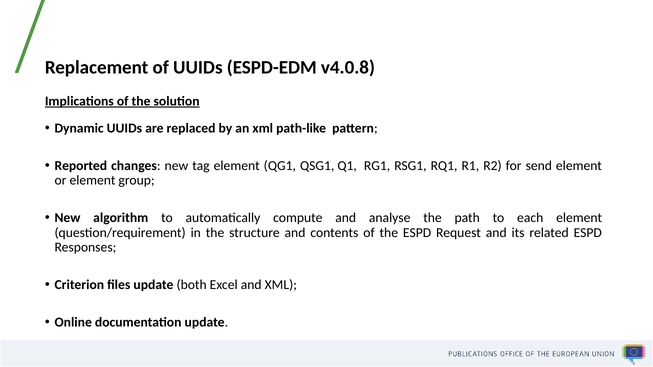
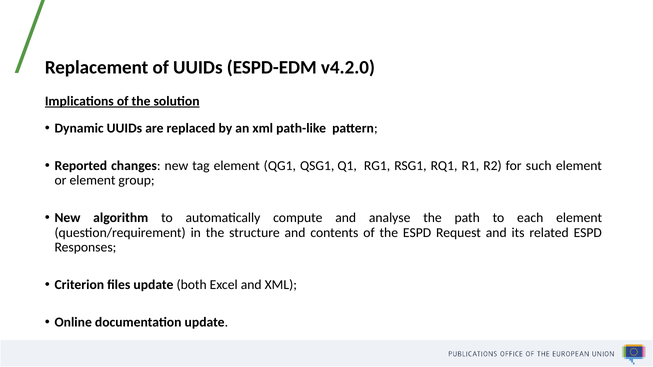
v4.0.8: v4.0.8 -> v4.2.0 (348, 67)
send: send -> such (539, 166)
